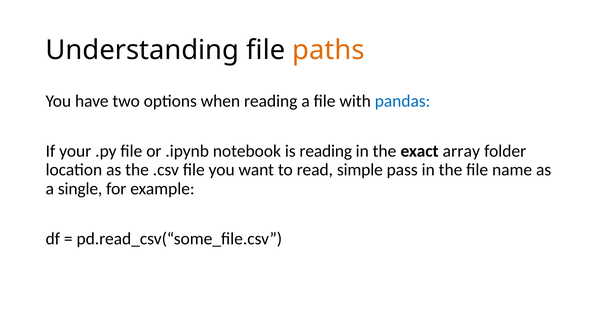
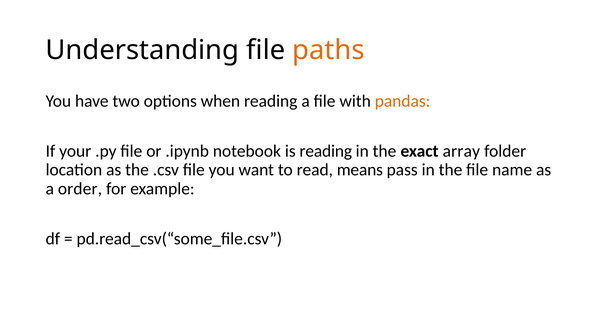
pandas colour: blue -> orange (403, 101)
simple: simple -> means (360, 170)
single: single -> order (80, 189)
